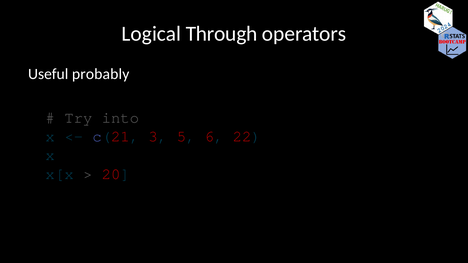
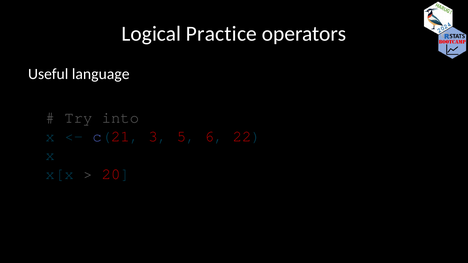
Through: Through -> Practice (221, 34)
probably: probably -> language (101, 74)
